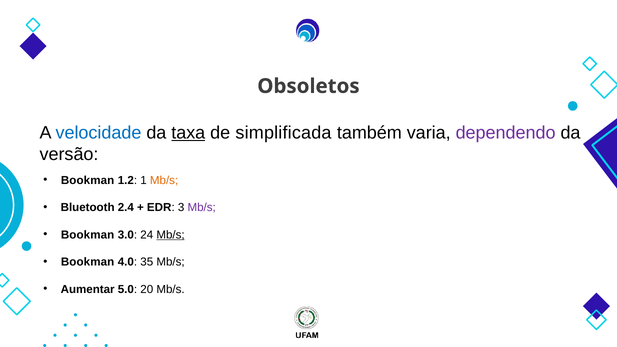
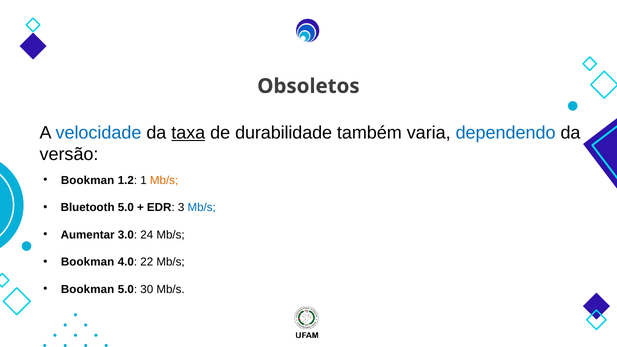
simplificada: simplificada -> durabilidade (284, 133)
dependendo colour: purple -> blue (506, 133)
Bluetooth 2.4: 2.4 -> 5.0 (126, 208)
Mb/s colour: purple -> blue (202, 208)
Bookman: Bookman -> Aumentar (88, 235)
Mb/s underline: present -> none (171, 235)
35: 35 -> 22 (147, 262)
Aumentar: Aumentar -> Bookman (88, 289)
20: 20 -> 30 (147, 289)
